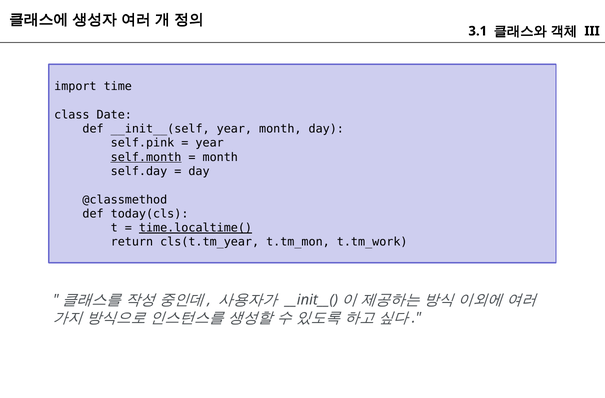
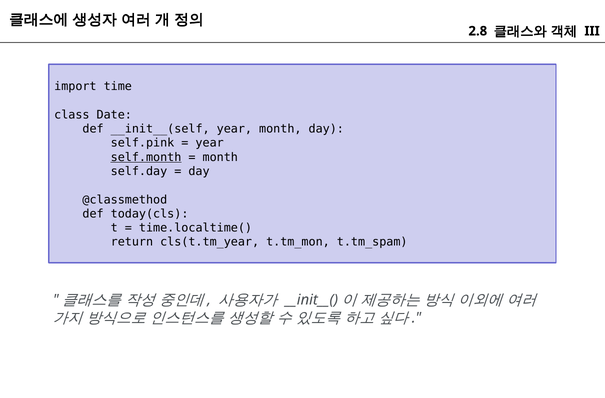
3.1: 3.1 -> 2.8 (478, 31)
time.localtime( underline: present -> none (196, 228)
t.tm_work: t.tm_work -> t.tm_spam (372, 242)
